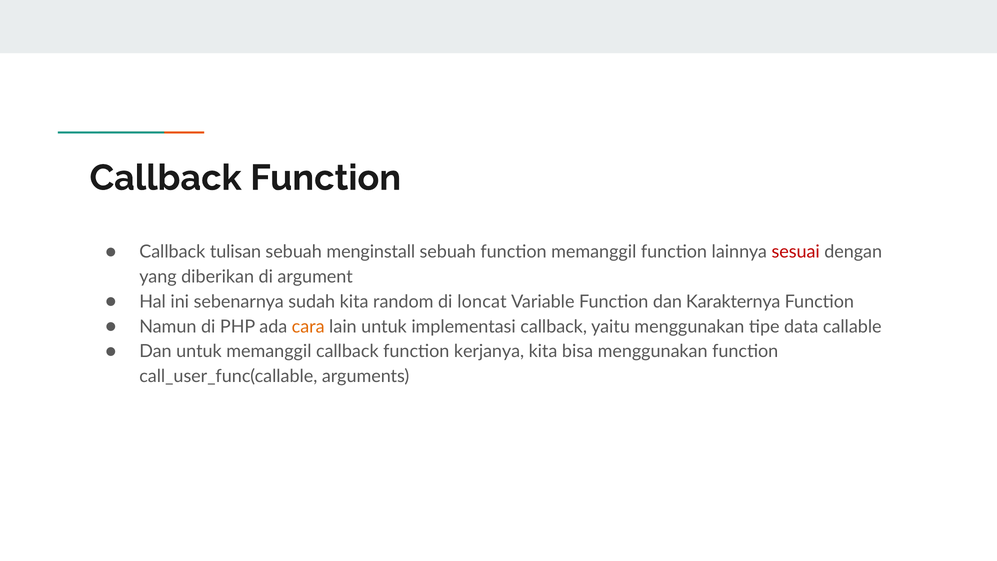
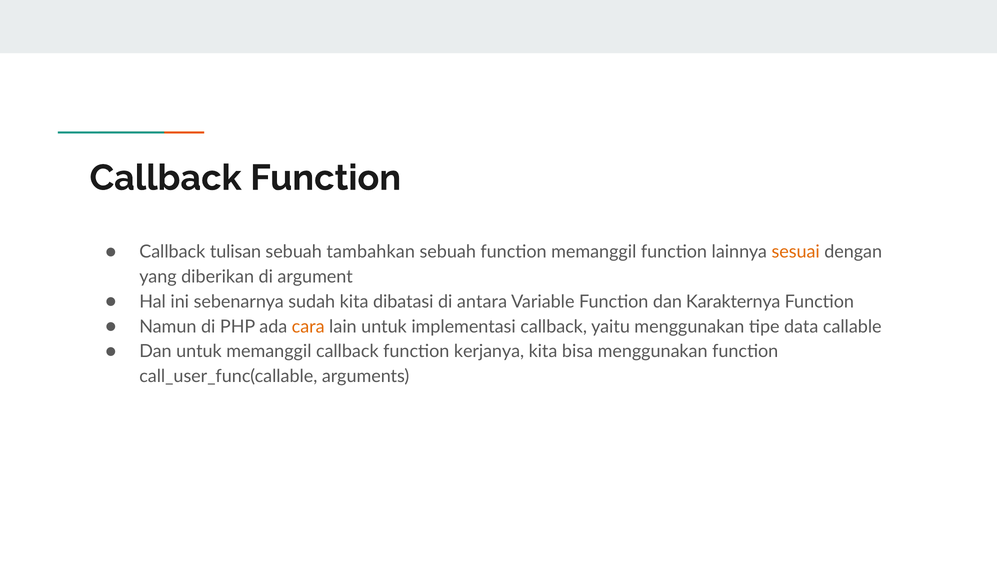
menginstall: menginstall -> tambahkan (371, 252)
sesuai colour: red -> orange (796, 252)
random: random -> dibatasi (403, 302)
loncat: loncat -> antara (482, 302)
